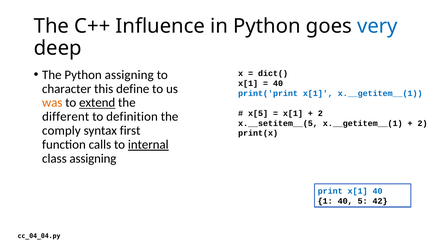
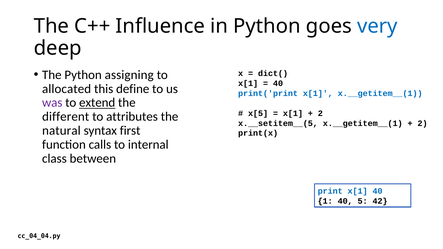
character: character -> allocated (67, 89)
was colour: orange -> purple (52, 103)
definition: definition -> attributes (132, 117)
comply: comply -> natural (61, 131)
internal underline: present -> none (148, 145)
class assigning: assigning -> between (93, 159)
